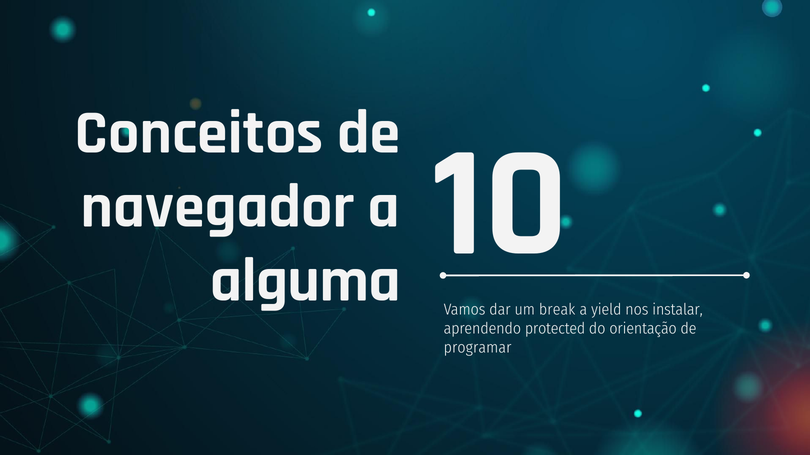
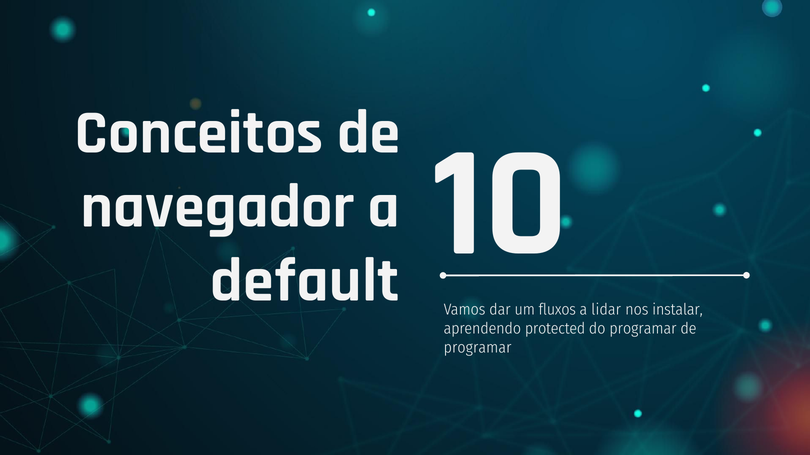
alguma: alguma -> default (305, 281)
break: break -> fluxos (557, 310)
yield: yield -> lidar (606, 310)
do orientação: orientação -> programar (643, 329)
